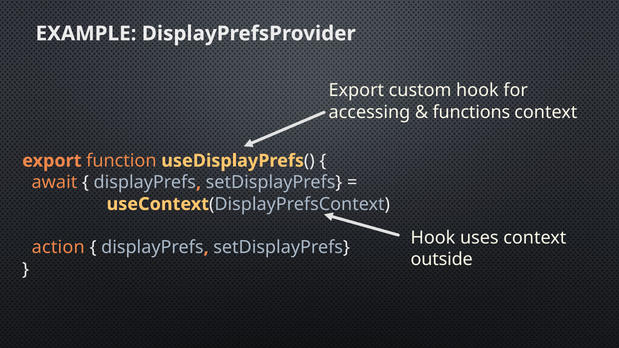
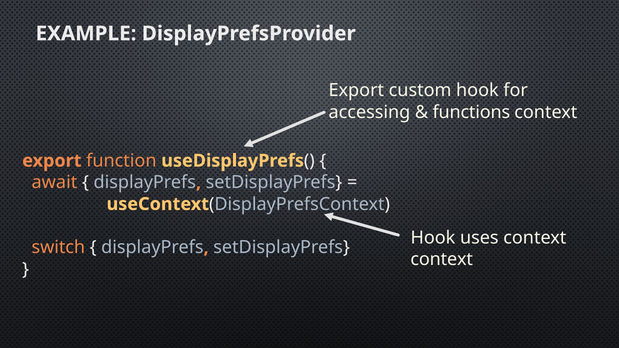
action: action -> switch (58, 248)
outside: outside -> context (442, 260)
